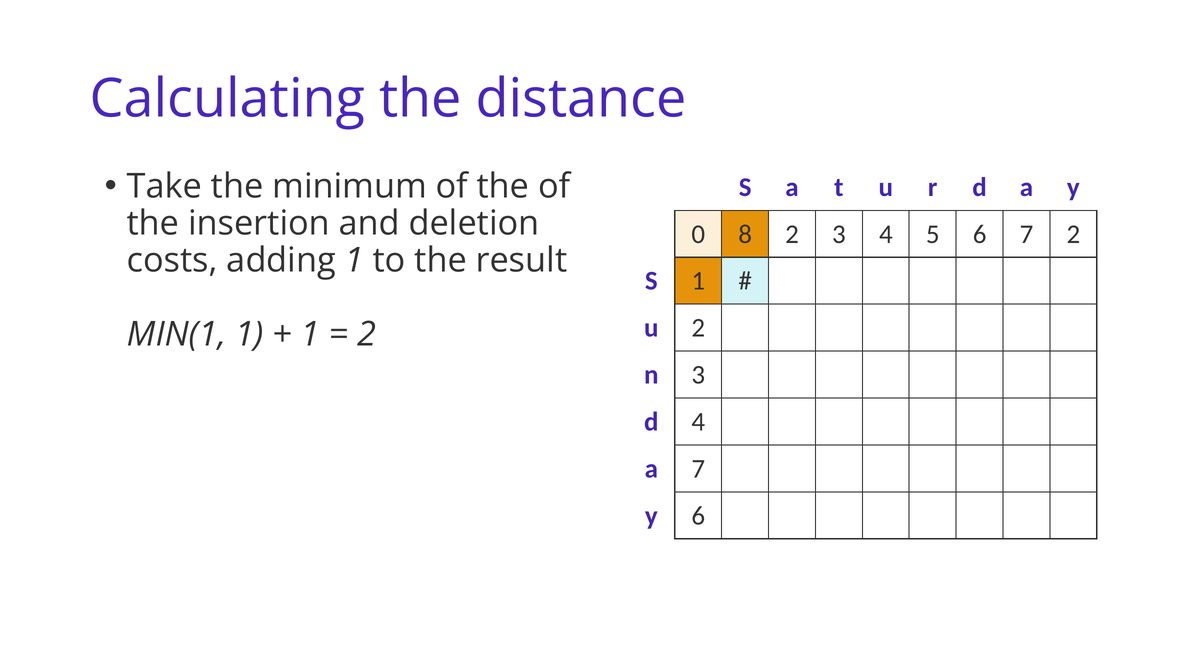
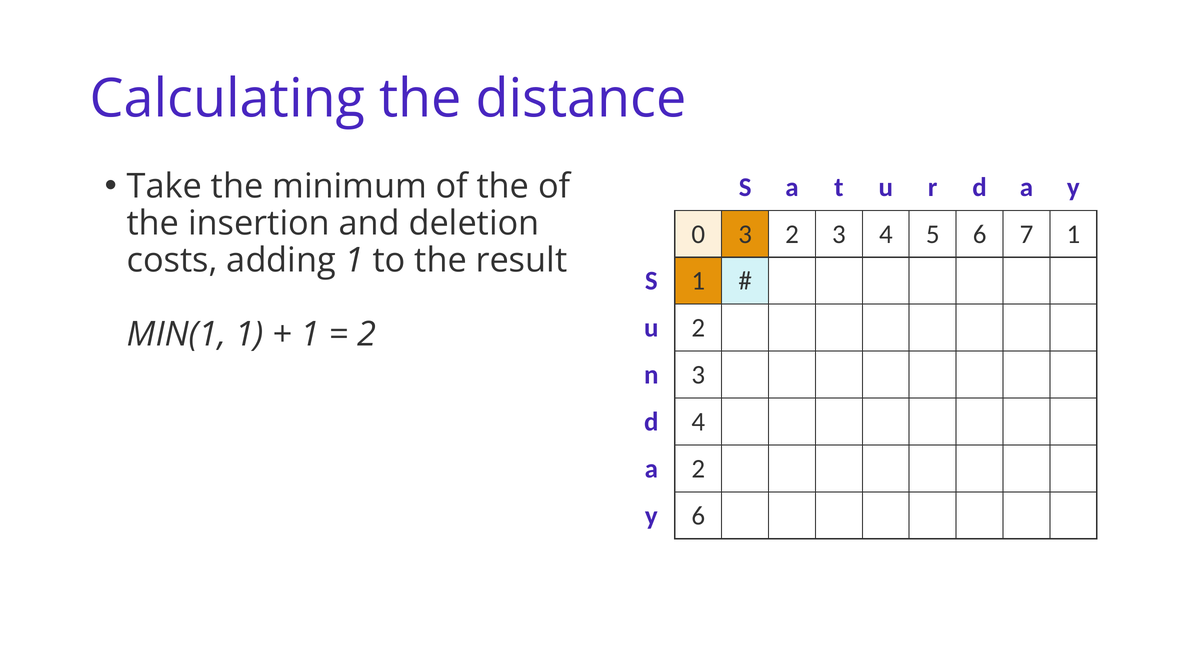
0 8: 8 -> 3 (745, 234)
7 2: 2 -> 1 (1073, 234)
a 7: 7 -> 2 (698, 468)
